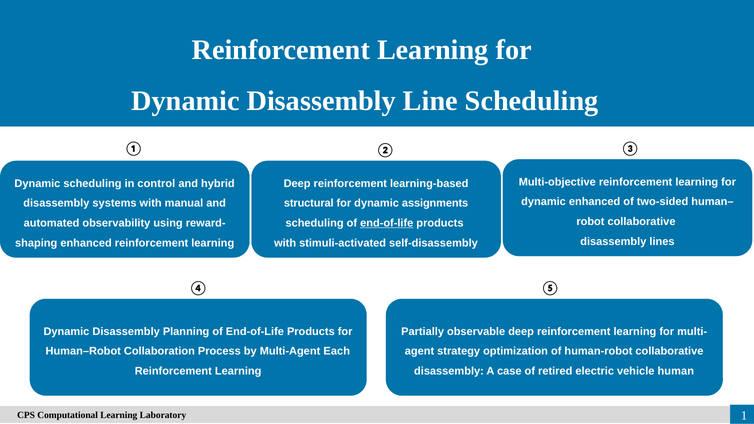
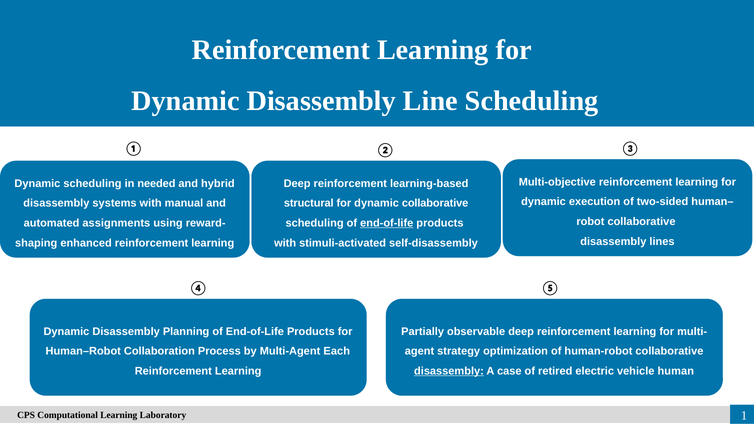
control: control -> needed (156, 184)
dynamic enhanced: enhanced -> execution (595, 202)
dynamic assignments: assignments -> collaborative (435, 203)
observability: observability -> assignments (116, 223)
disassembly underline: none -> present (449, 371)
